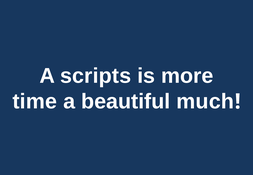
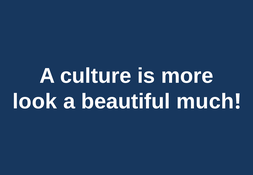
scripts: scripts -> culture (96, 76)
time: time -> look (35, 102)
